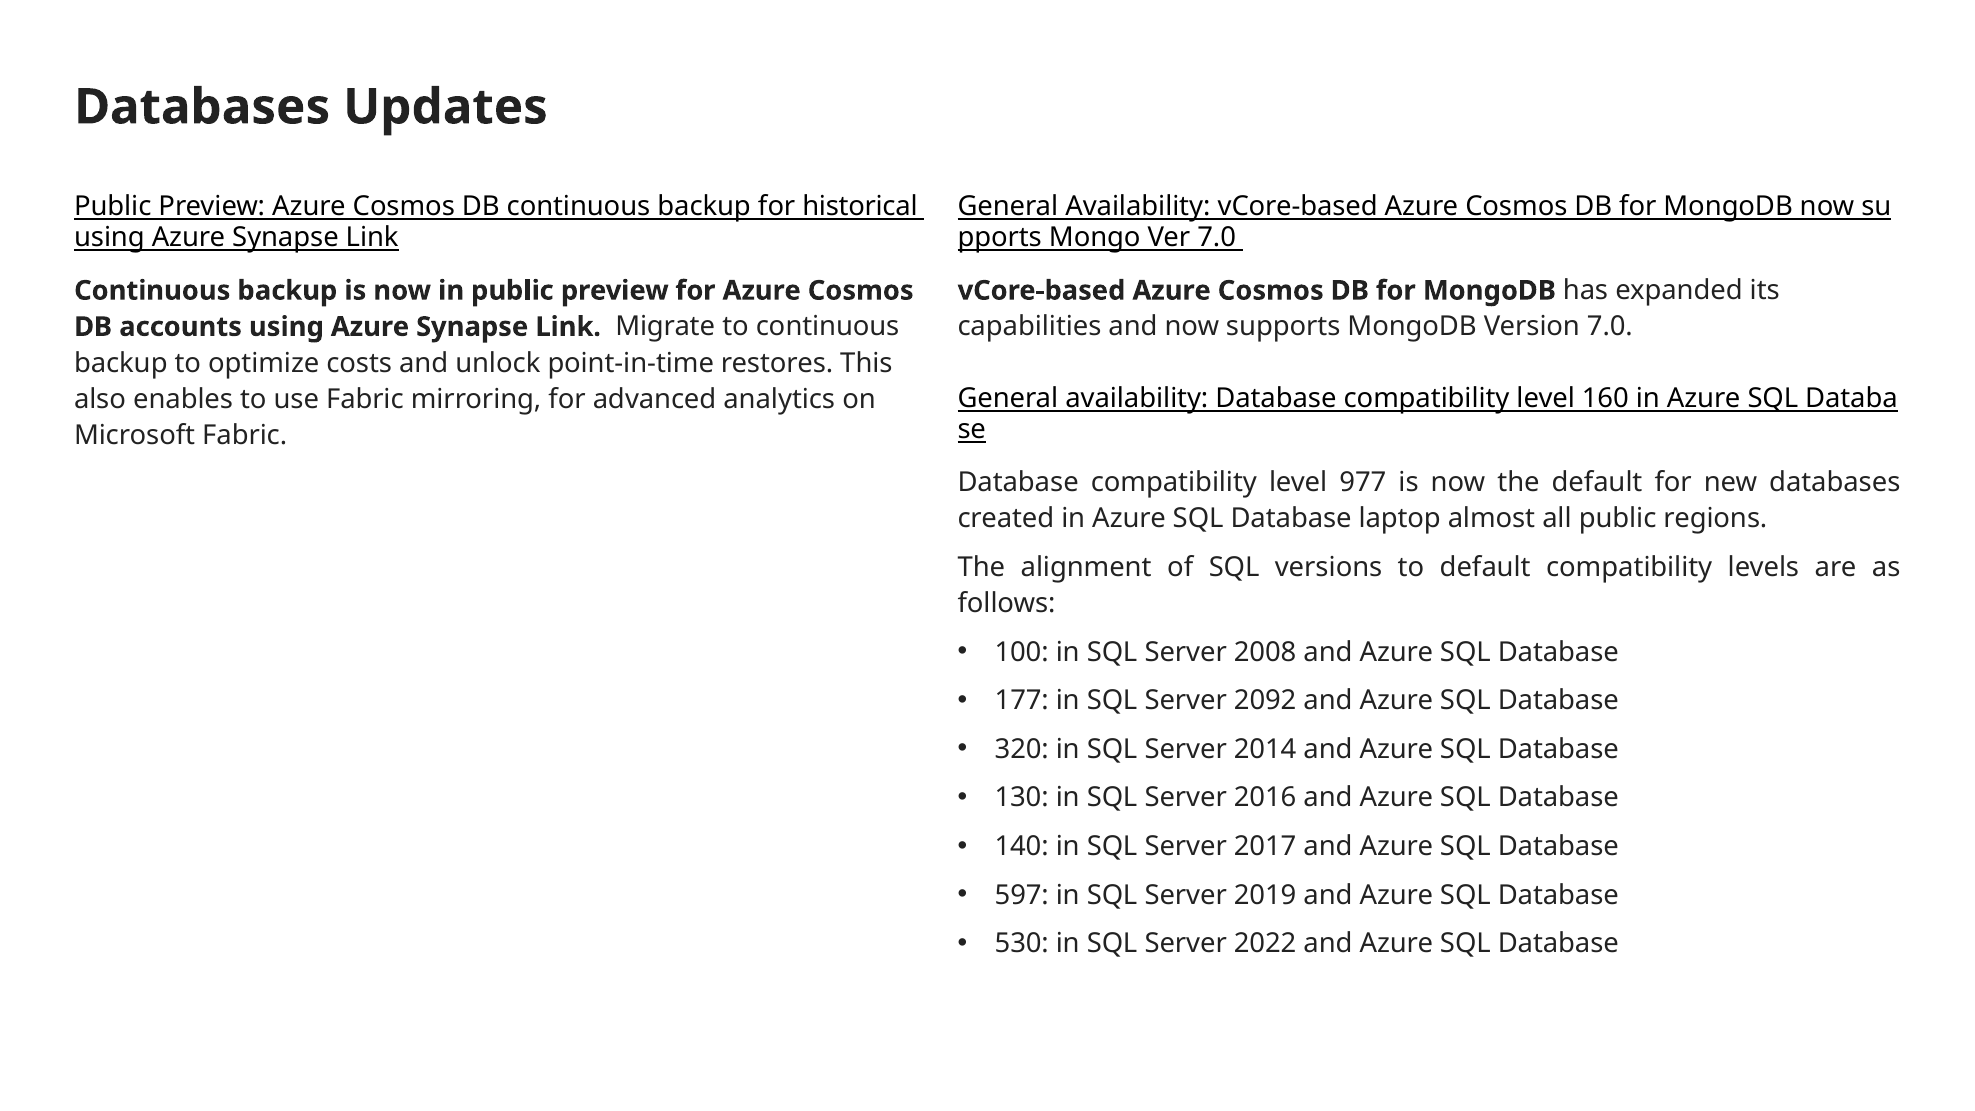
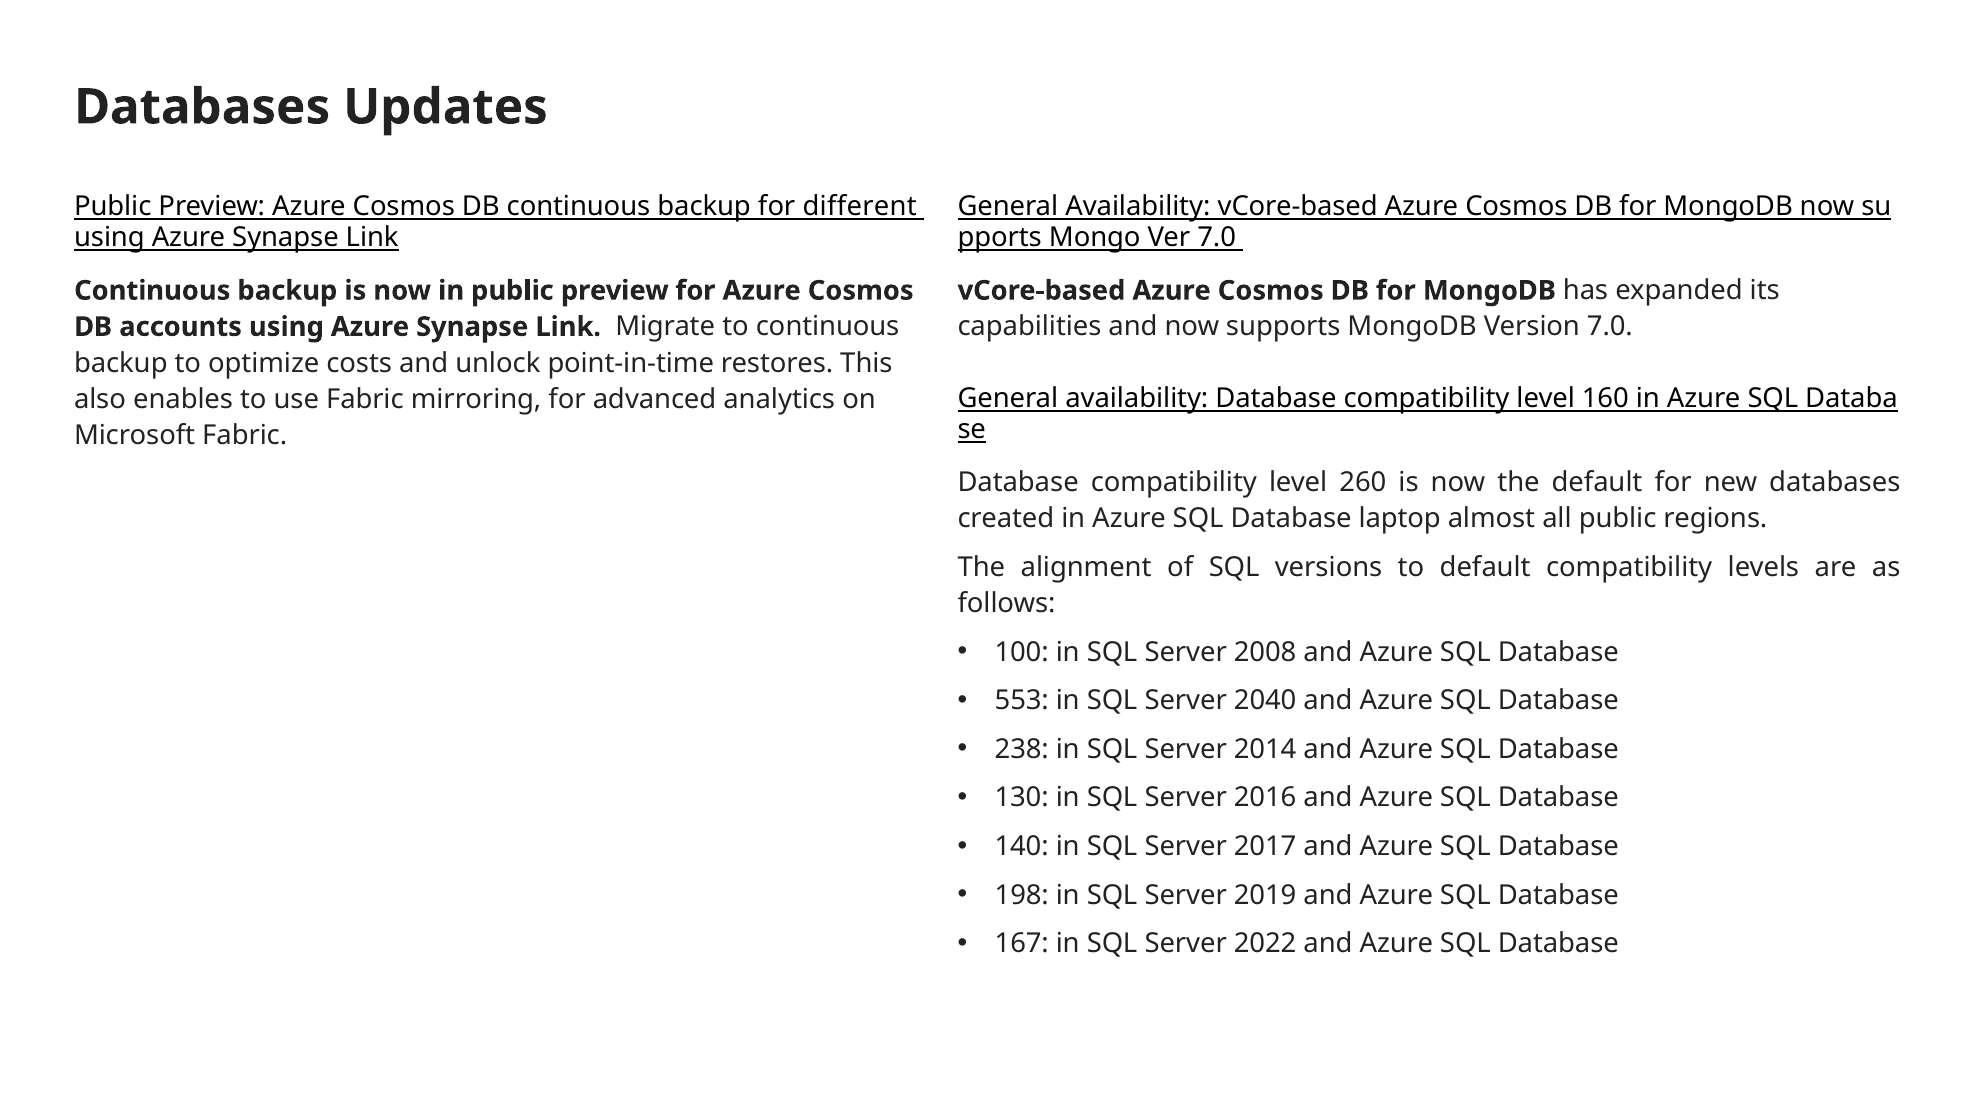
historical: historical -> different (860, 207)
977: 977 -> 260 (1363, 482)
177: 177 -> 553 (1022, 701)
2092: 2092 -> 2040 (1265, 701)
320: 320 -> 238 (1022, 749)
597: 597 -> 198 (1022, 895)
530: 530 -> 167 (1022, 944)
